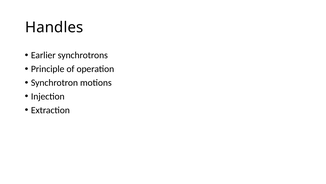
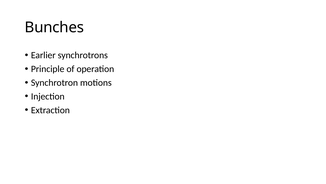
Handles: Handles -> Bunches (54, 27)
